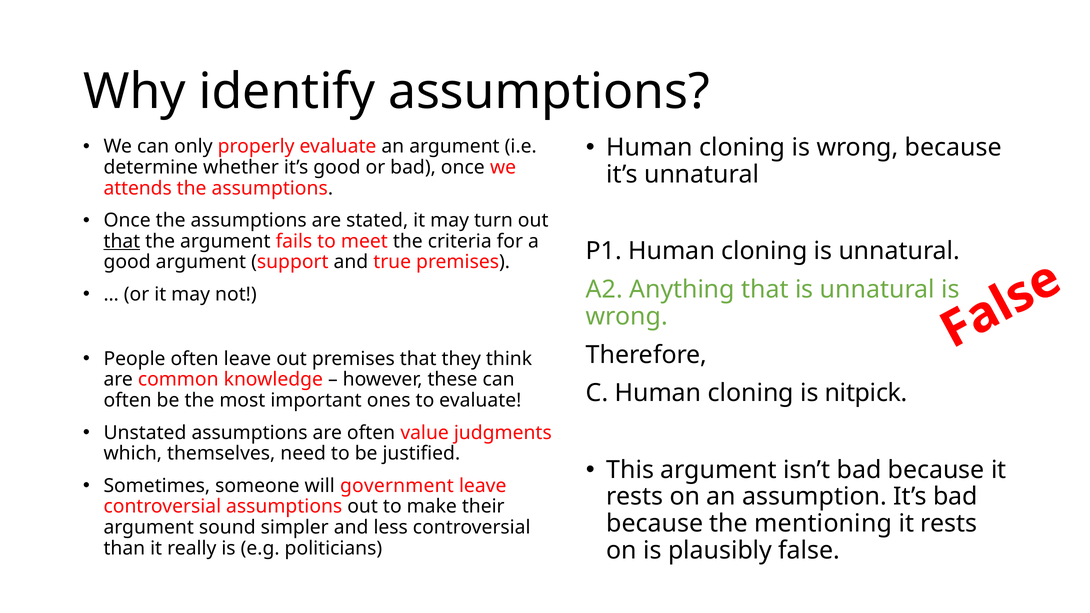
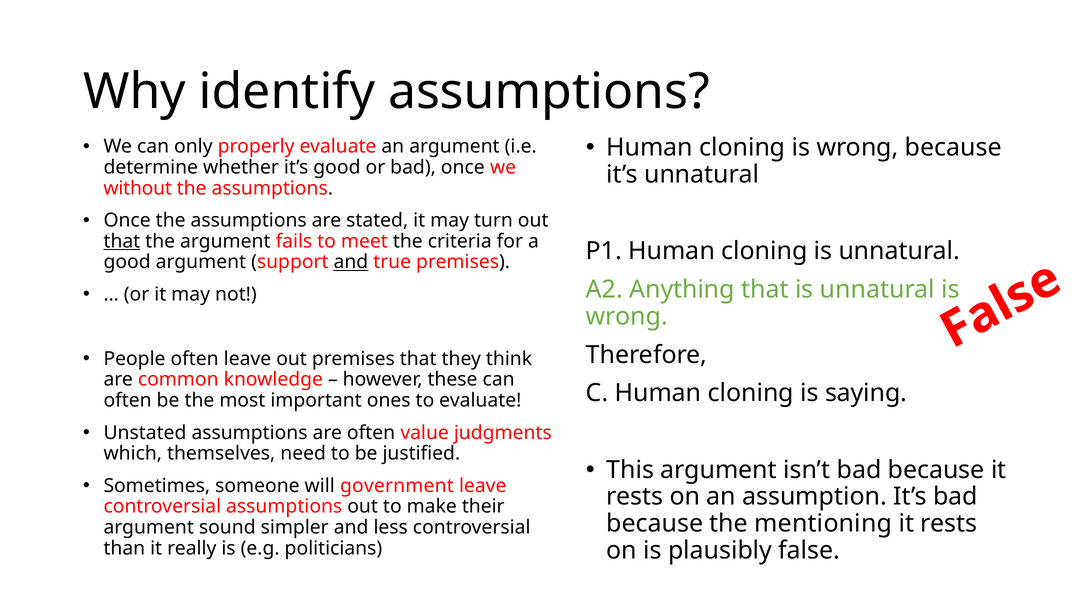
attends: attends -> without (138, 188)
and underline: none -> present (351, 262)
nitpick: nitpick -> saying (866, 393)
